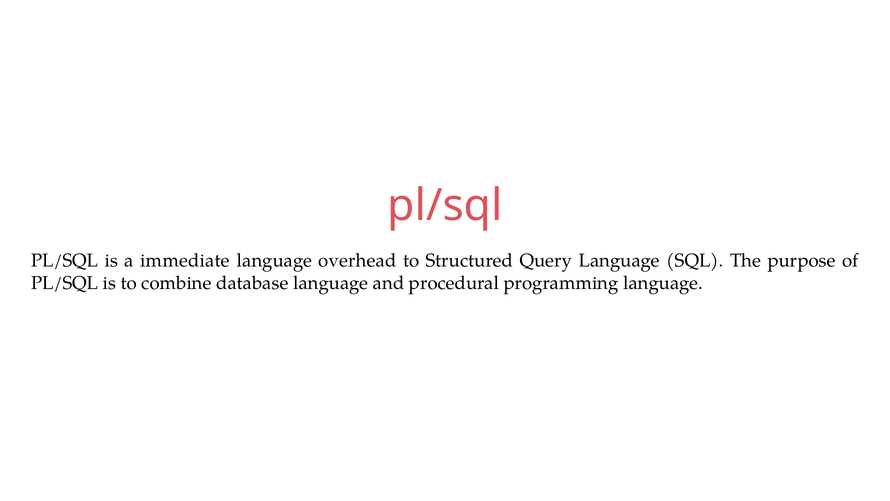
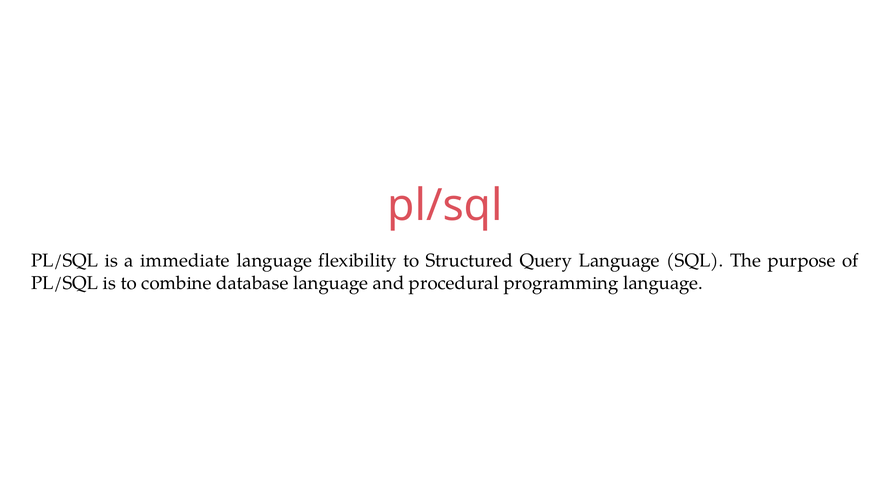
overhead: overhead -> flexibility (358, 260)
